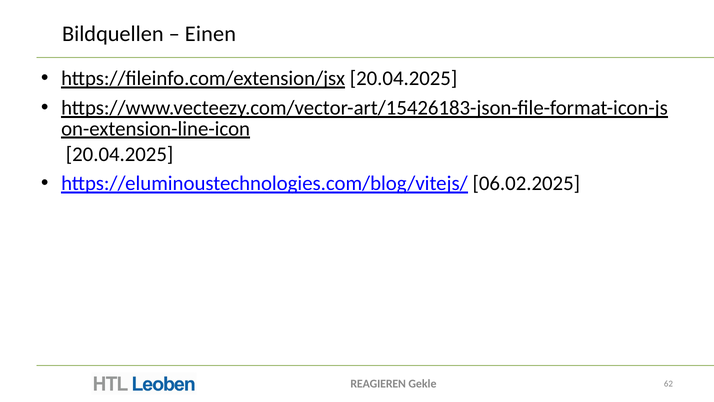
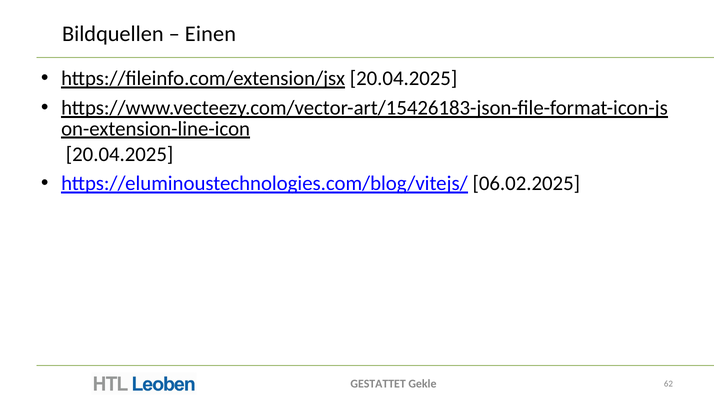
REAGIEREN: REAGIEREN -> GESTATTET (378, 384)
